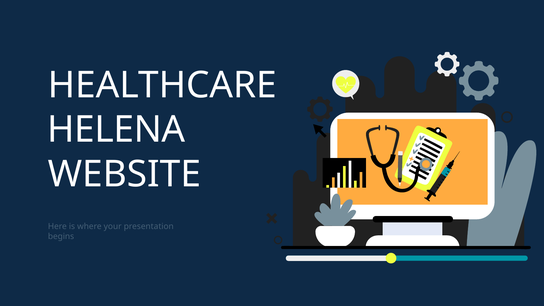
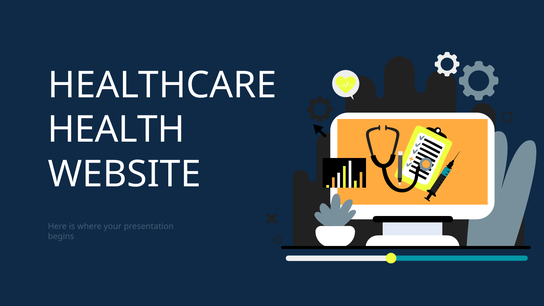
HELENA: HELENA -> HEALTH (116, 130)
